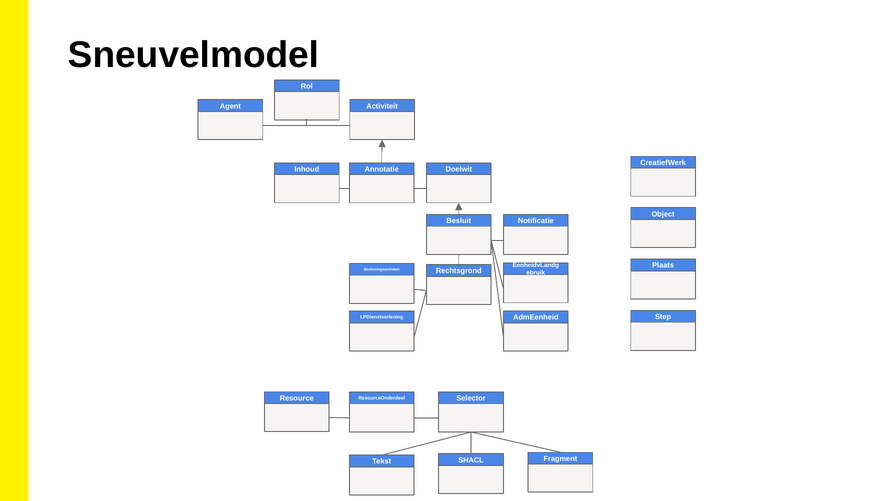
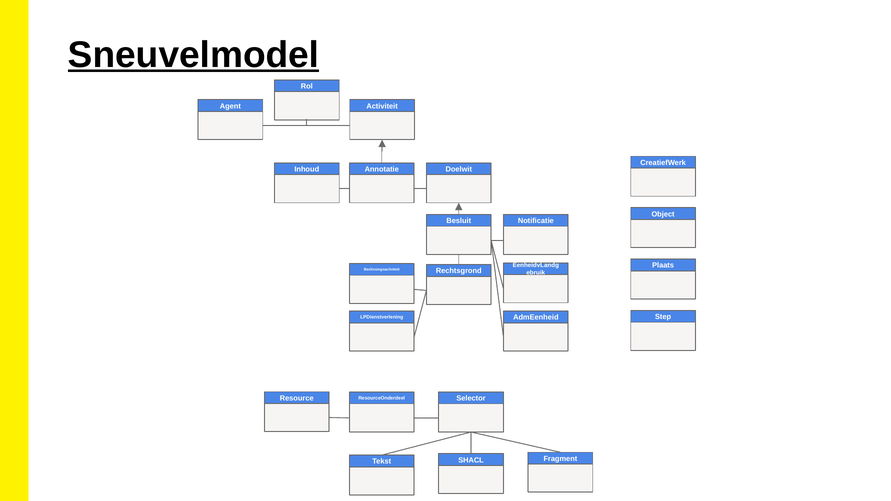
Sneuvelmodel underline: none -> present (194, 55)
